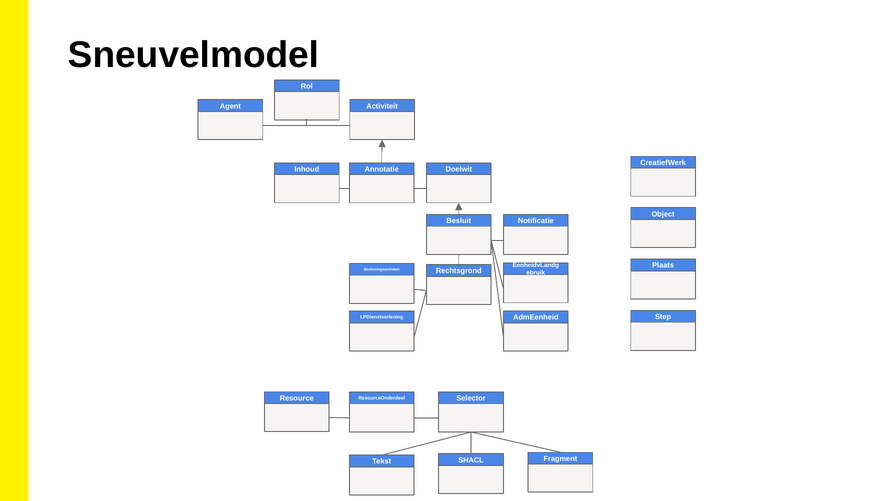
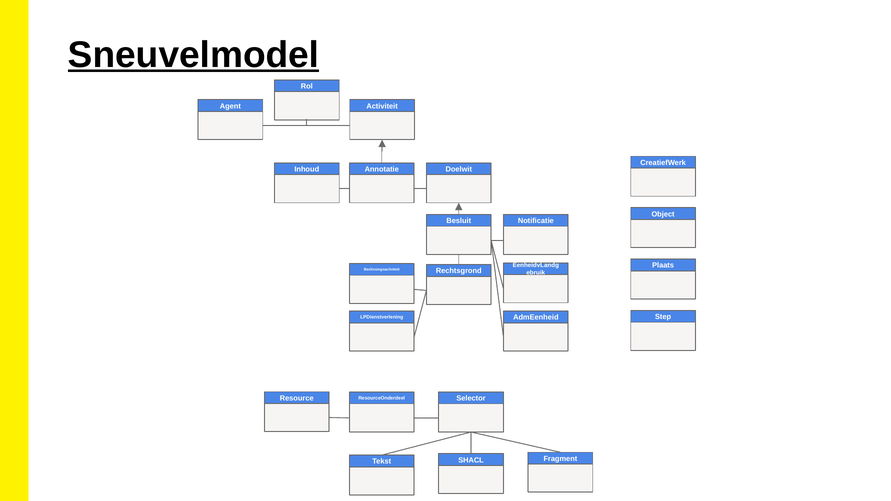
Sneuvelmodel underline: none -> present (194, 55)
